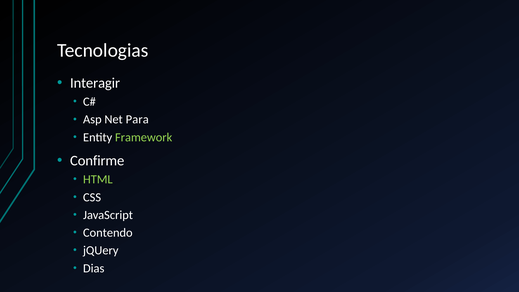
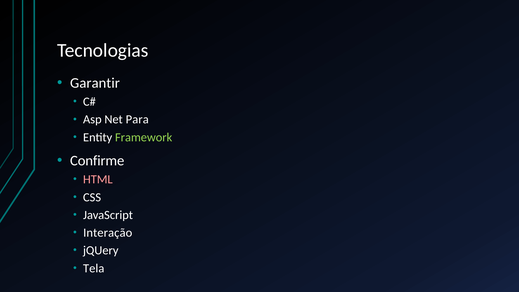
Interagir: Interagir -> Garantir (95, 83)
HTML colour: light green -> pink (98, 179)
Contendo: Contendo -> Interação (108, 233)
Dias: Dias -> Tela (94, 268)
